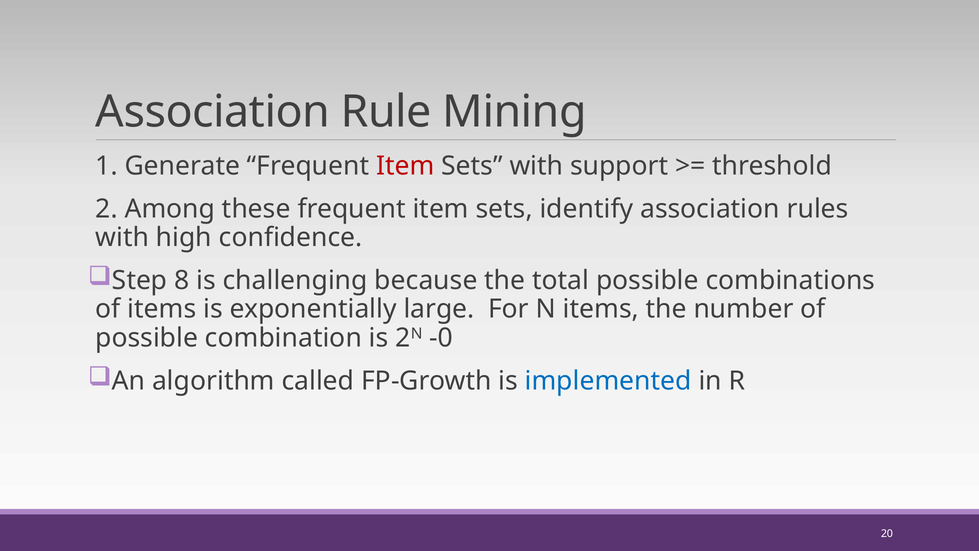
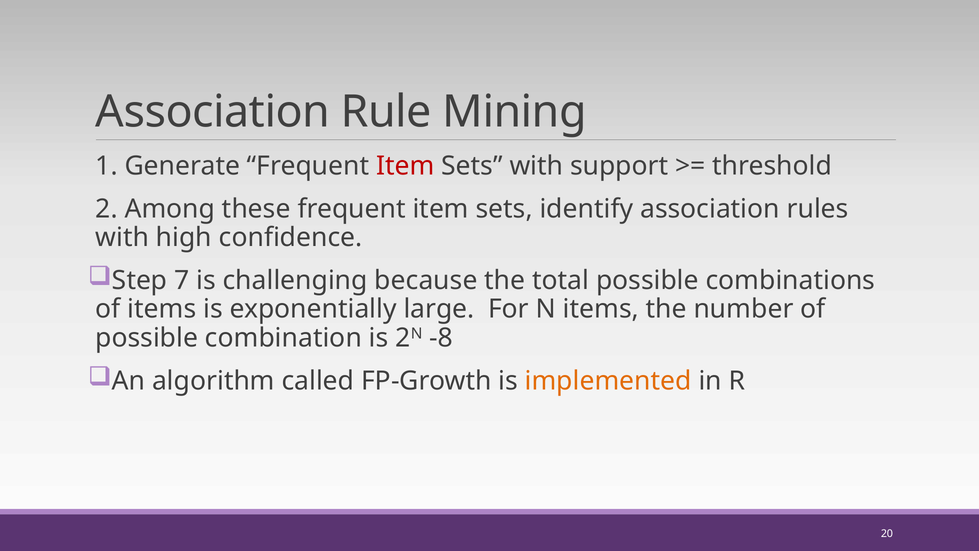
8: 8 -> 7 (182, 280)
-0: -0 -> -8 (441, 338)
implemented colour: blue -> orange (608, 381)
